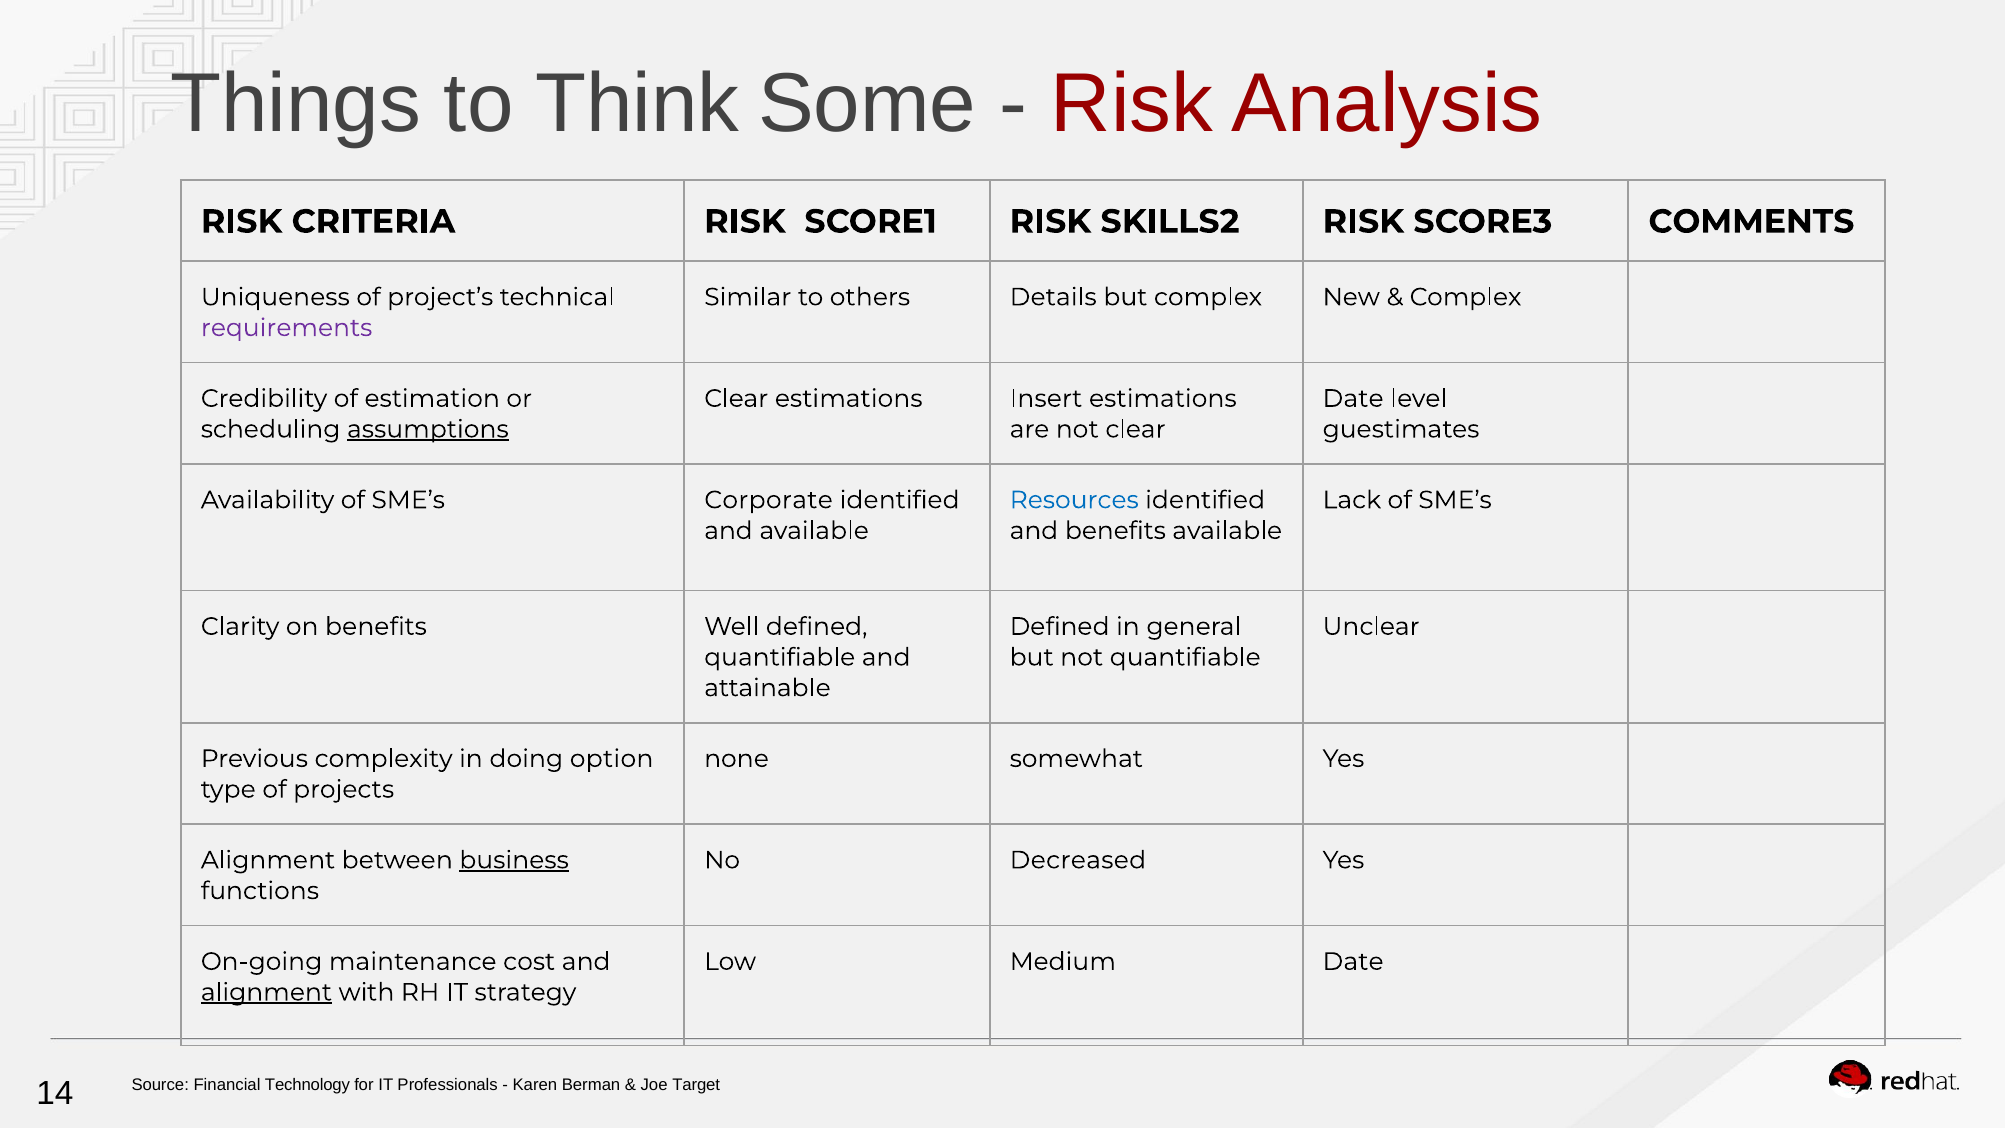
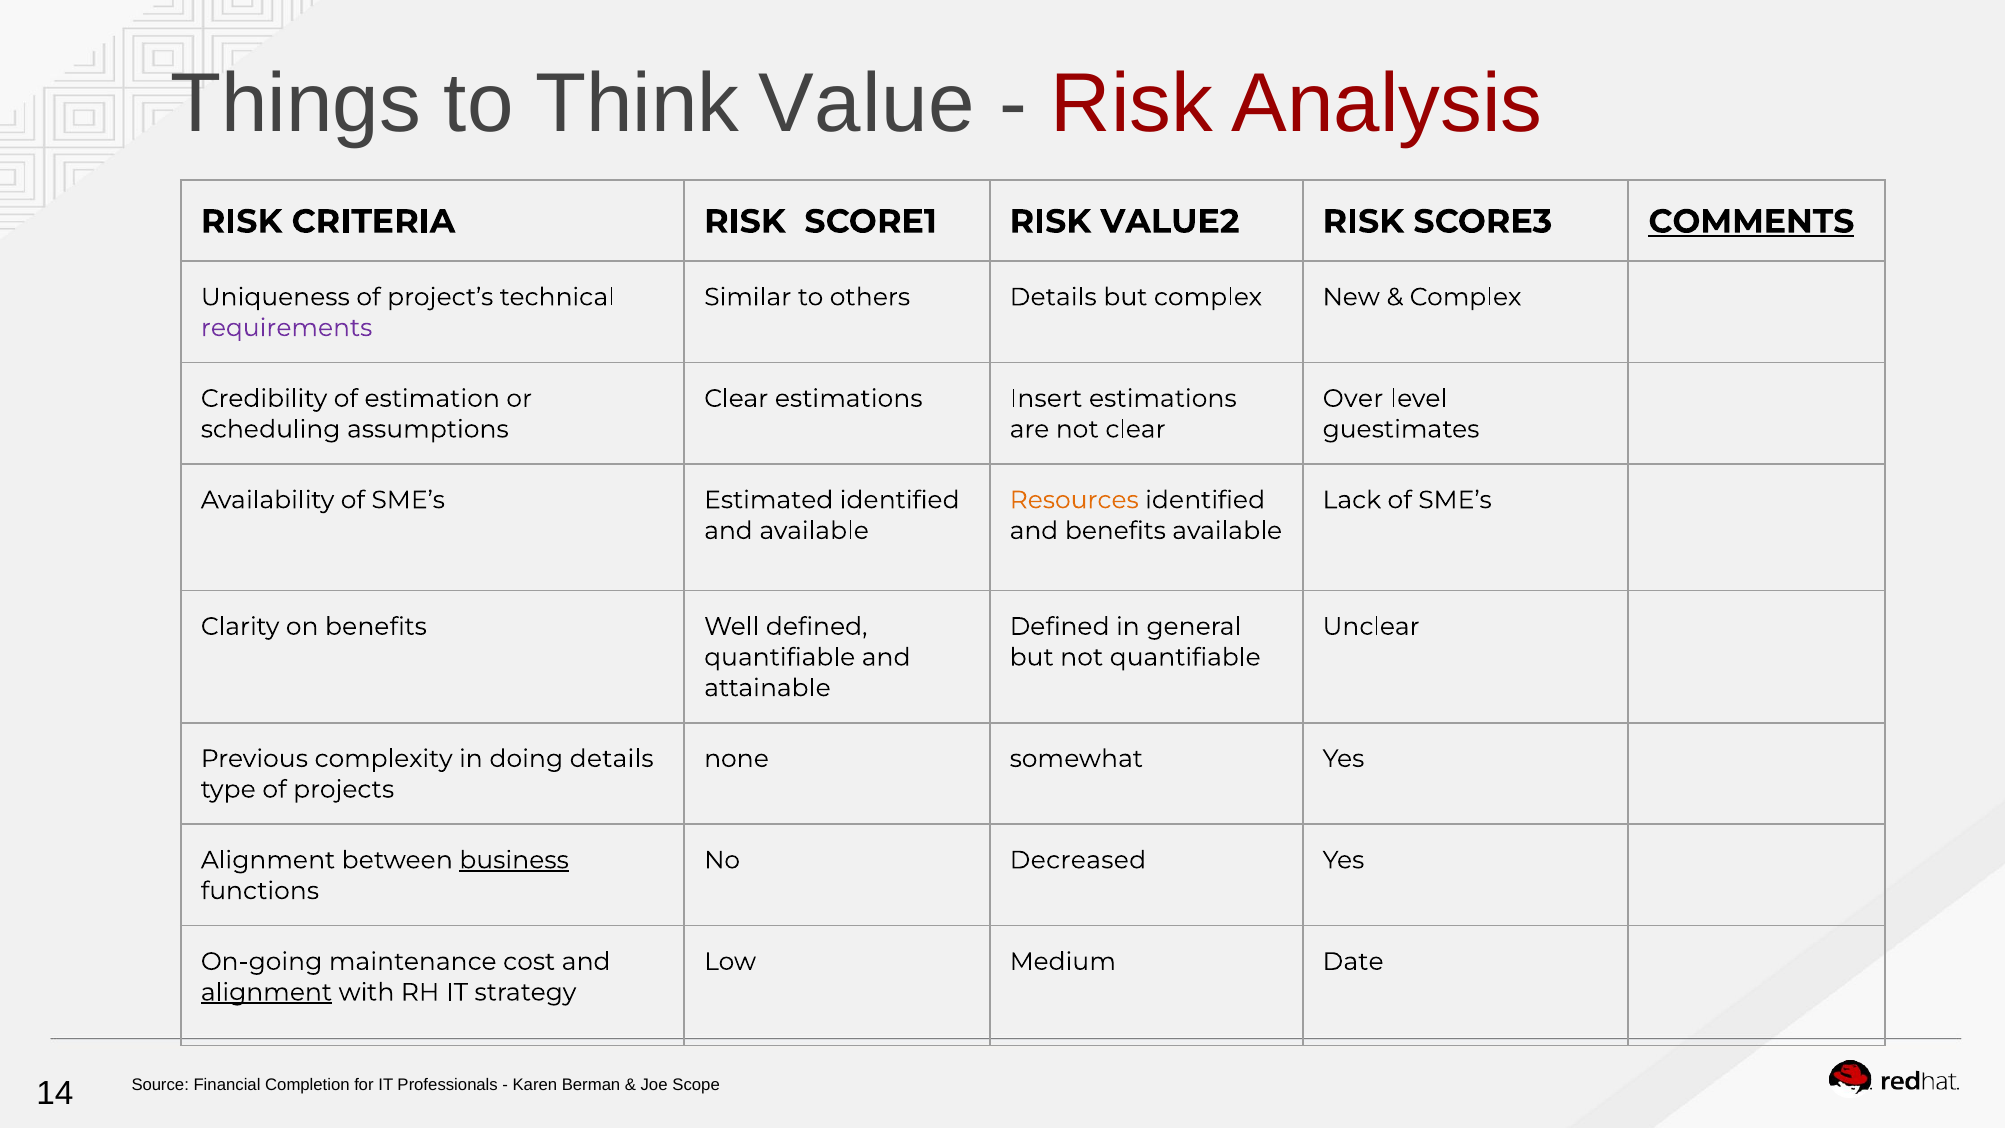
Some: Some -> Value (867, 103)
SKILLS2: SKILLS2 -> VALUE2 (1170, 222)
COMMENTS underline: none -> present (1751, 222)
Date: Date -> Over (1353, 398)
assumptions underline: present -> none (428, 429)
Corporate: Corporate -> Estimated (769, 500)
Resources colour: blue -> orange (1074, 500)
doing option: option -> details (612, 759)
Technology: Technology -> Completion (307, 1085)
Target: Target -> Scope (696, 1085)
